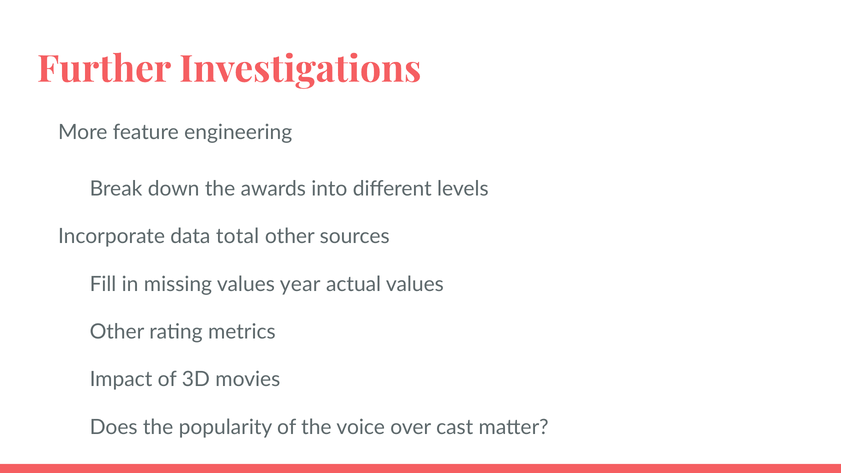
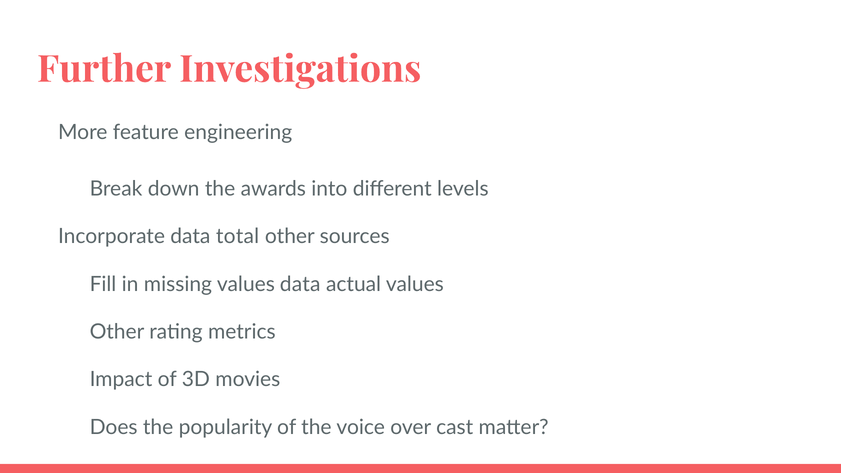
values year: year -> data (300, 284)
